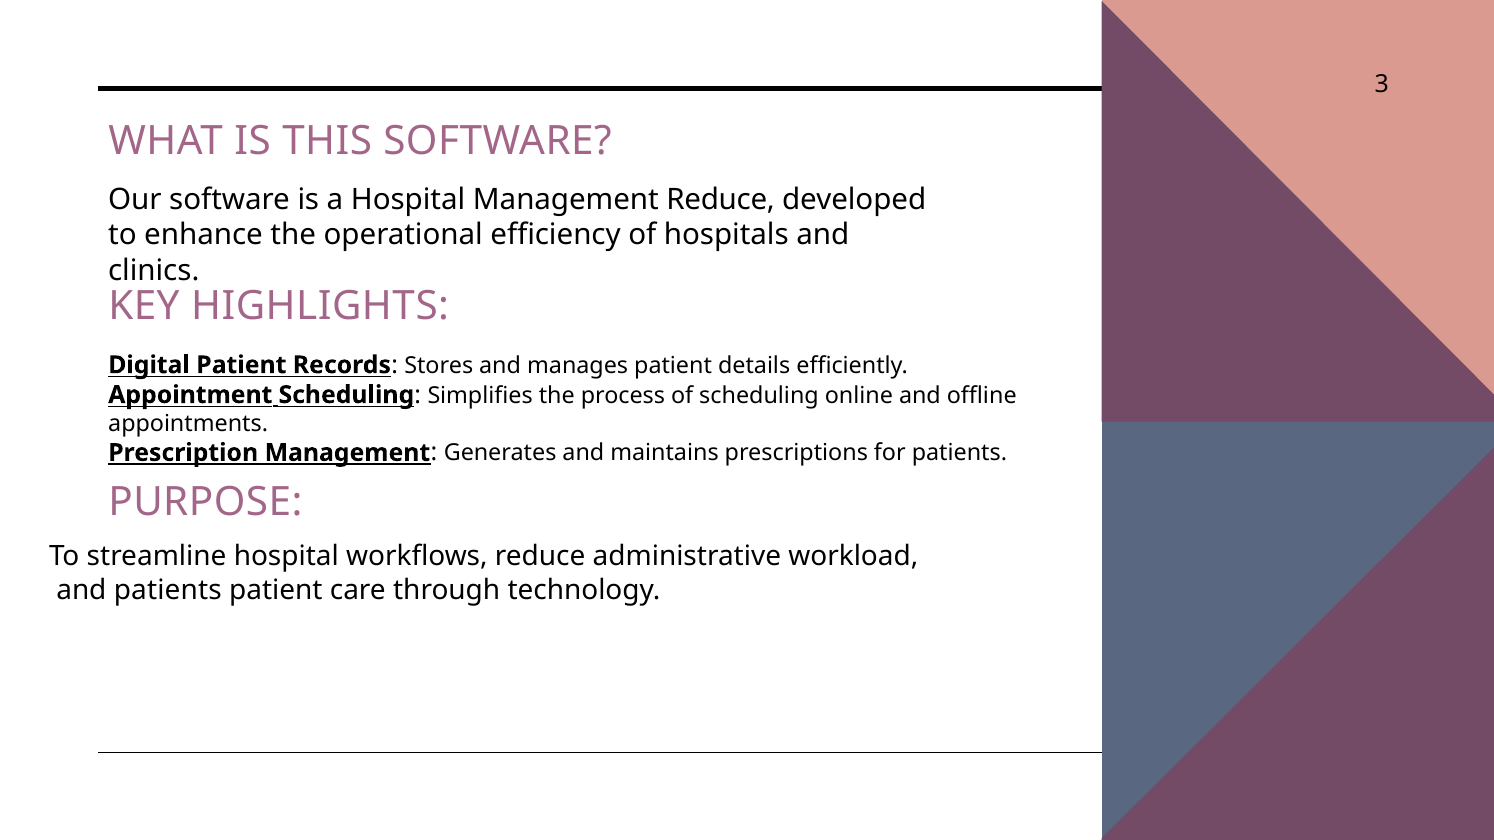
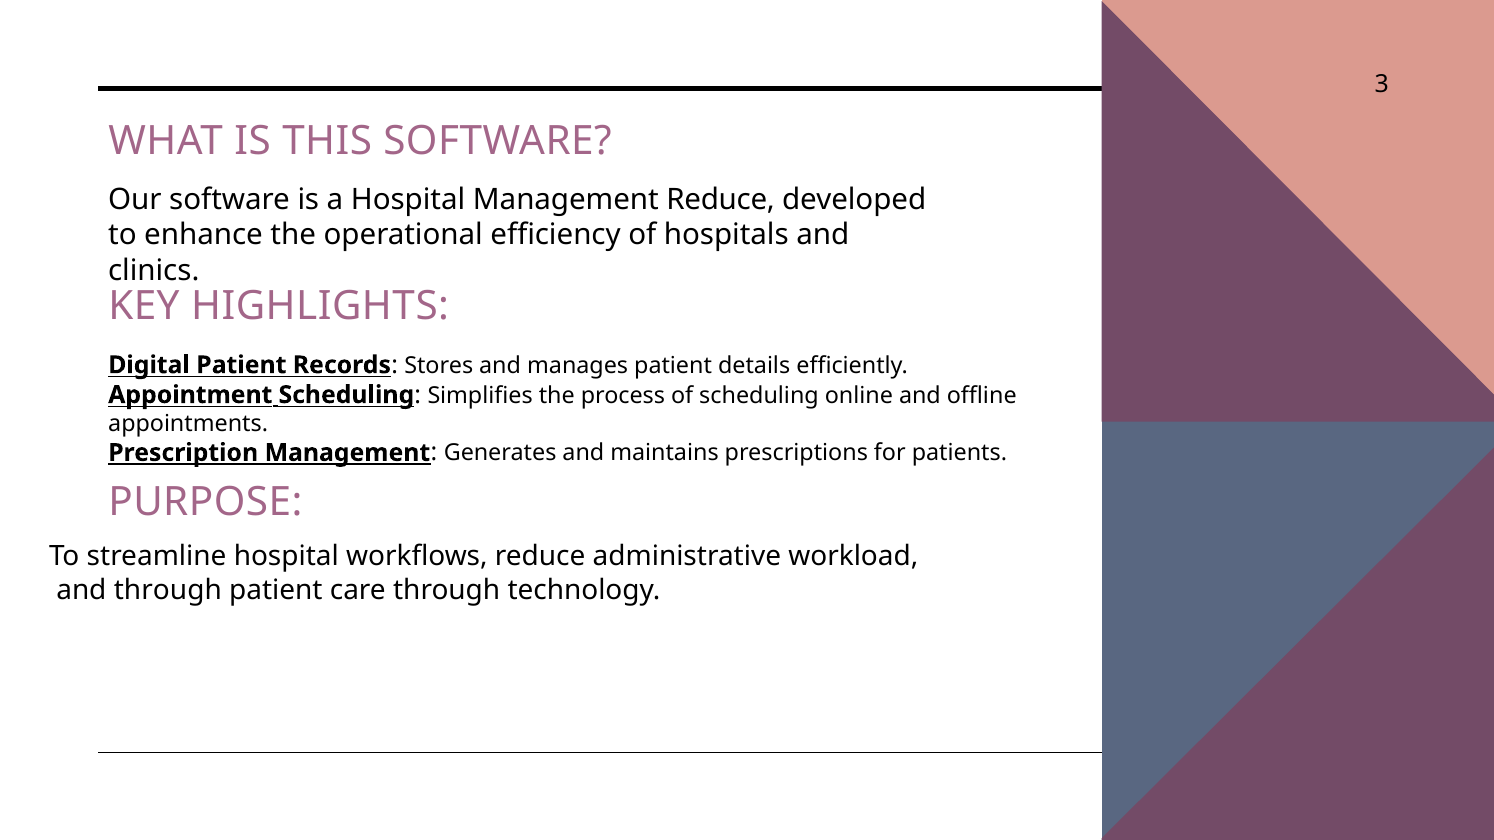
and patients: patients -> through (168, 590)
